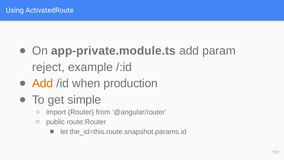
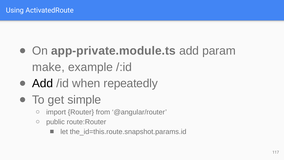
reject: reject -> make (48, 67)
Add colour: orange -> black (43, 83)
production: production -> repeatedly (131, 83)
